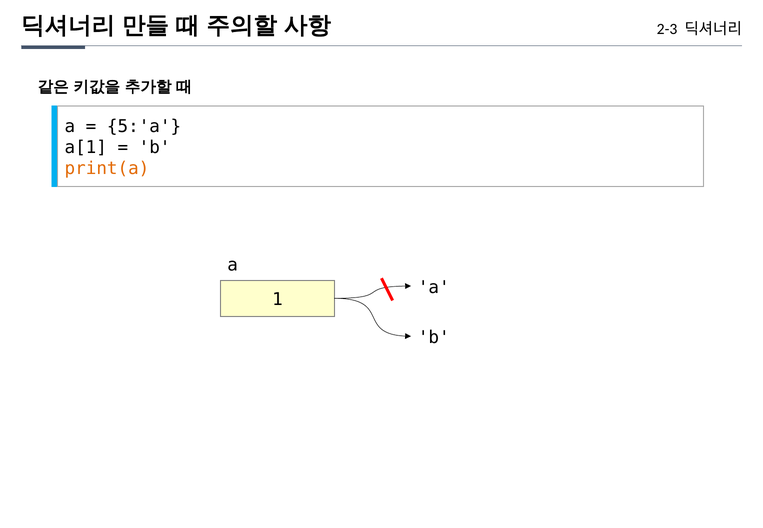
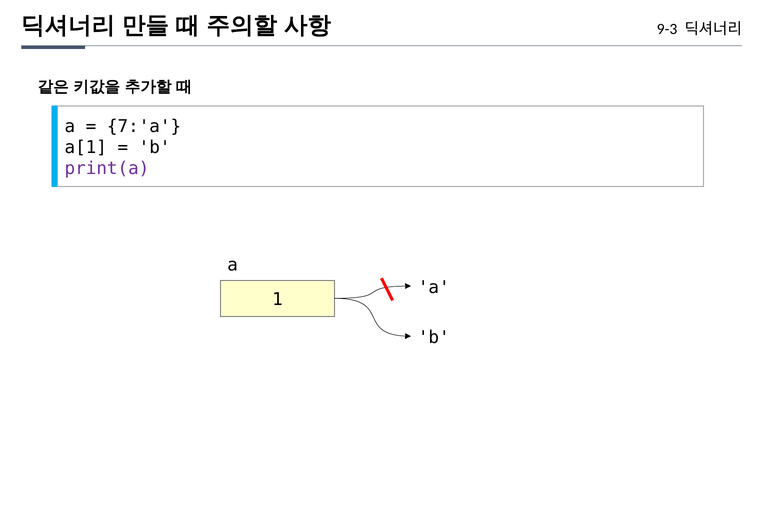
2-3: 2-3 -> 9-3 (667, 29)
5:'a: 5:'a -> 7:'a (144, 126)
print(a colour: orange -> purple (107, 169)
